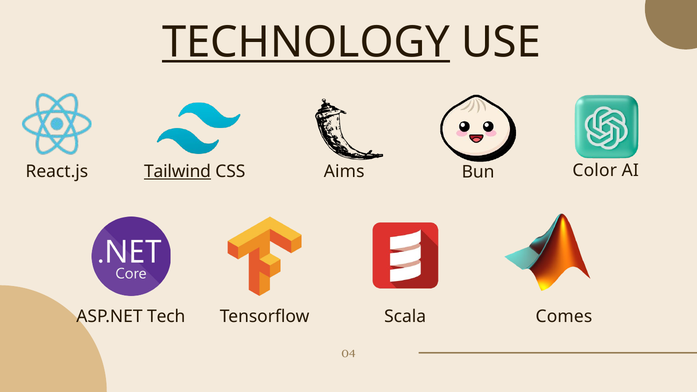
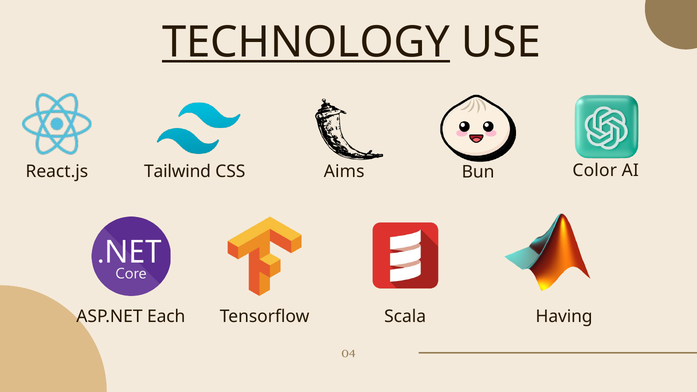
Tailwind underline: present -> none (178, 171)
Tech: Tech -> Each (166, 317)
Comes: Comes -> Having (564, 317)
